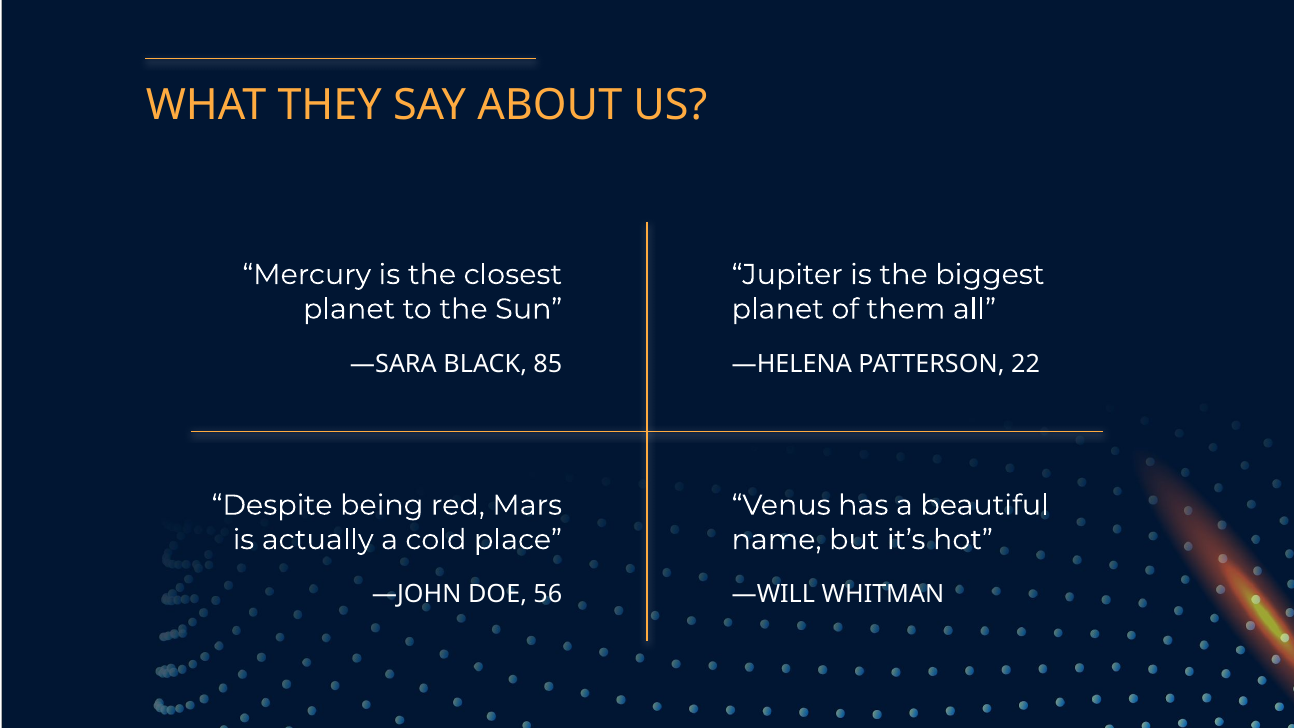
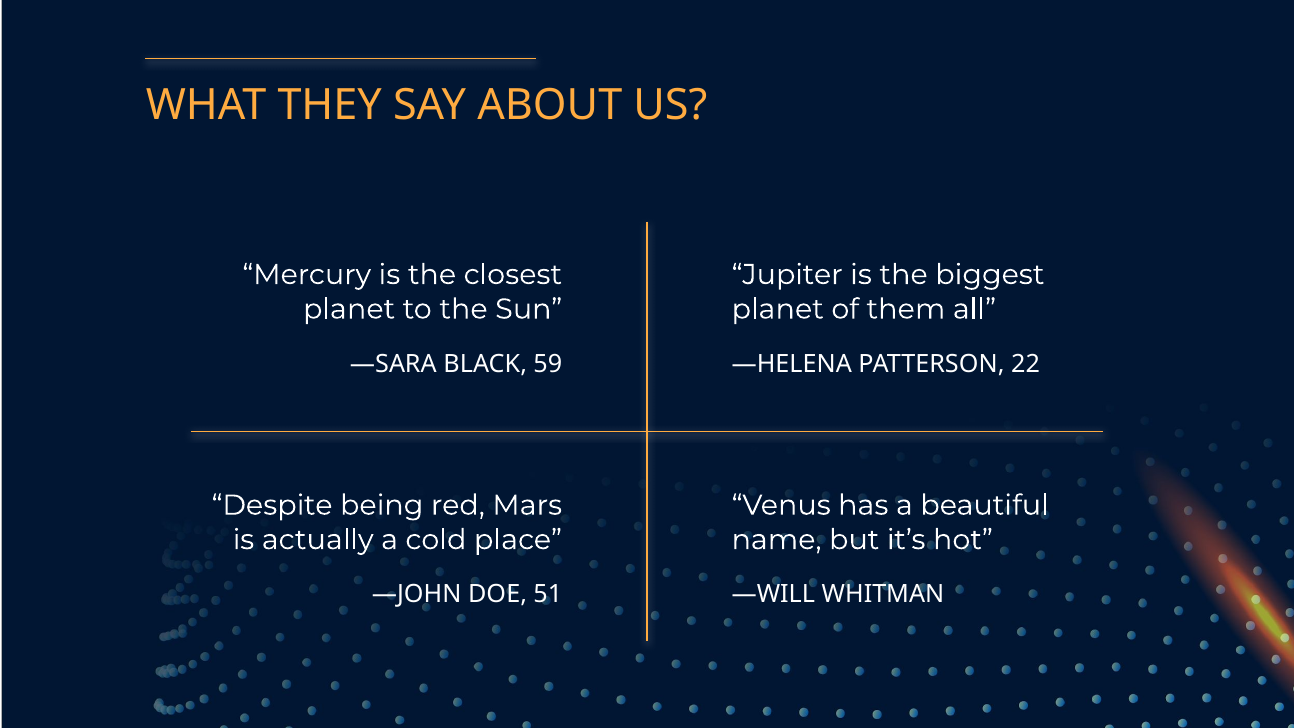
85: 85 -> 59 (548, 364)
56: 56 -> 51 (548, 594)
